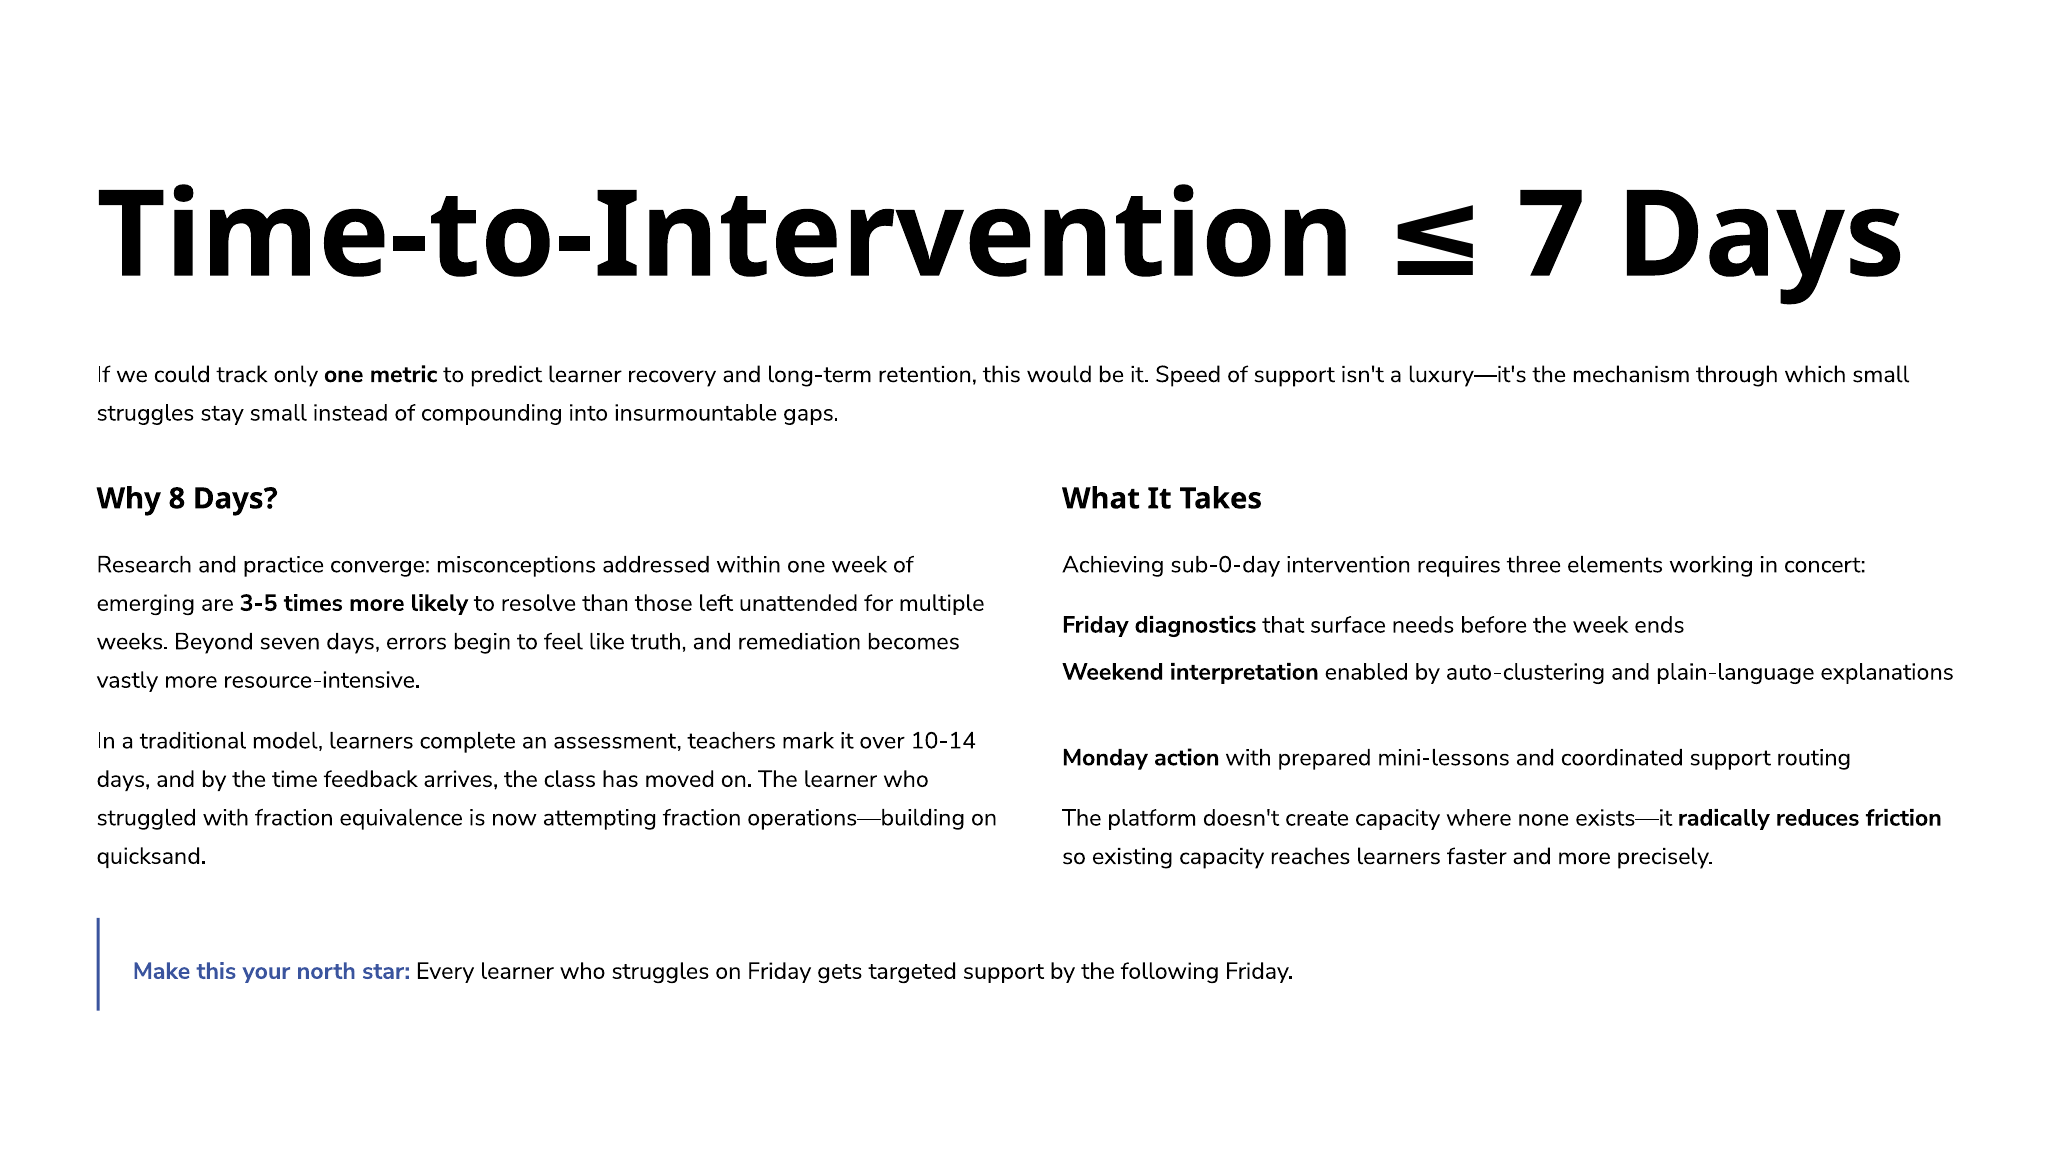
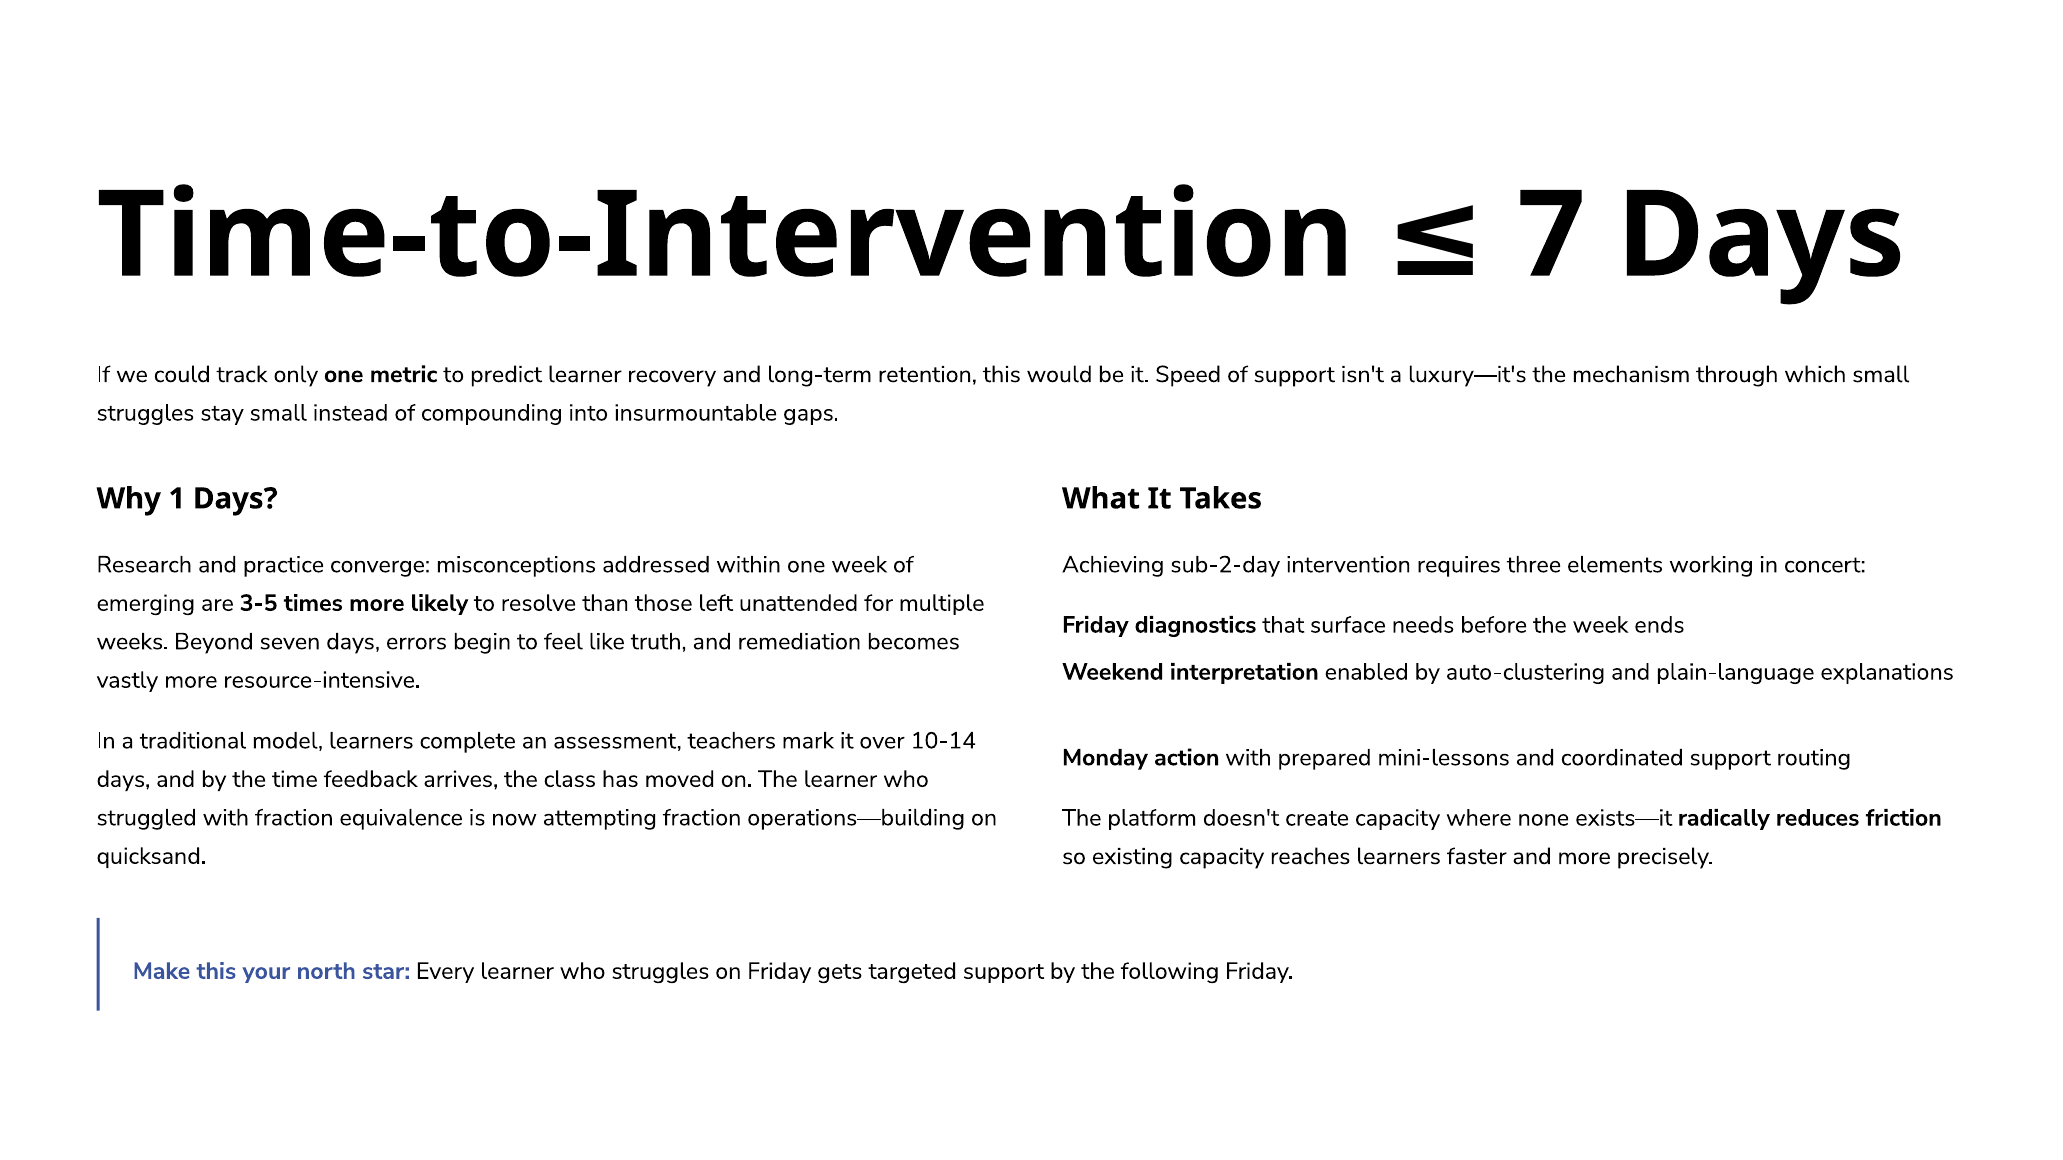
8: 8 -> 1 (177, 499)
sub-0-day: sub-0-day -> sub-2-day (1225, 565)
